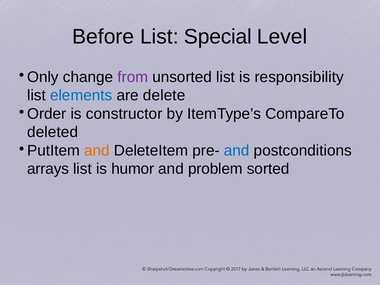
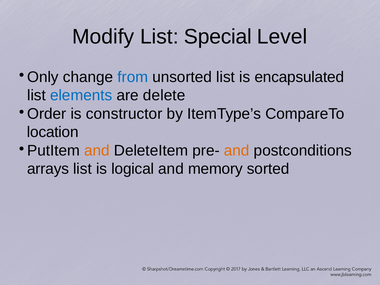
Before: Before -> Modify (103, 37)
from colour: purple -> blue (133, 77)
responsibility: responsibility -> encapsulated (299, 77)
deleted: deleted -> location (53, 132)
and colour: blue -> orange (237, 150)
humor: humor -> logical (133, 169)
problem: problem -> memory (215, 169)
